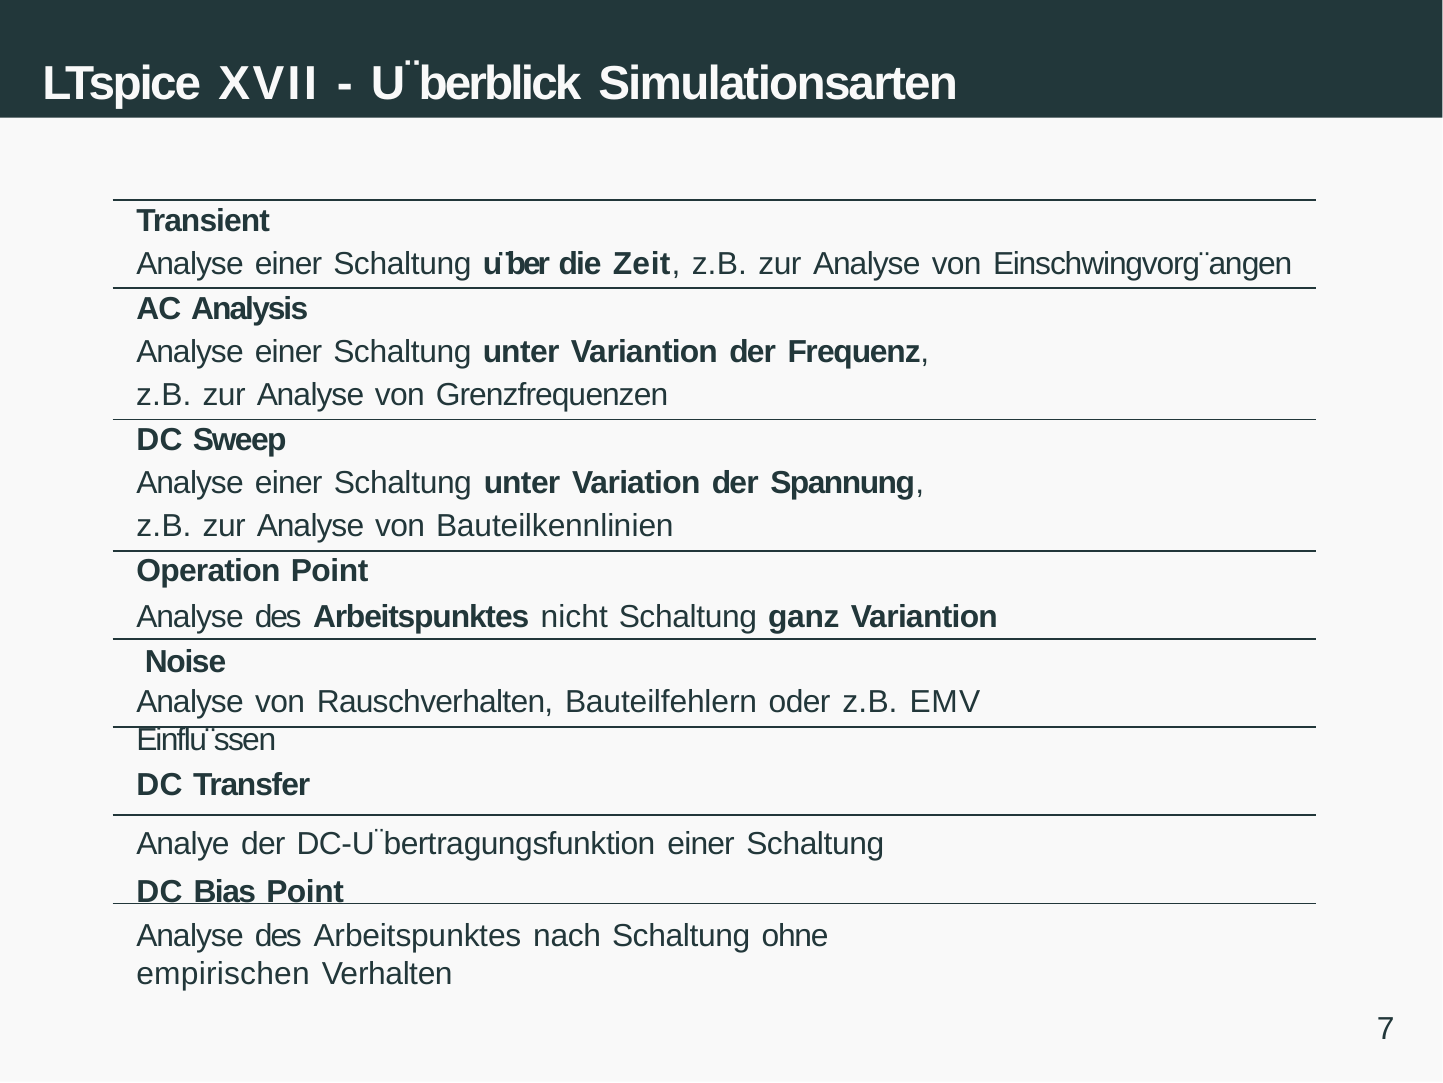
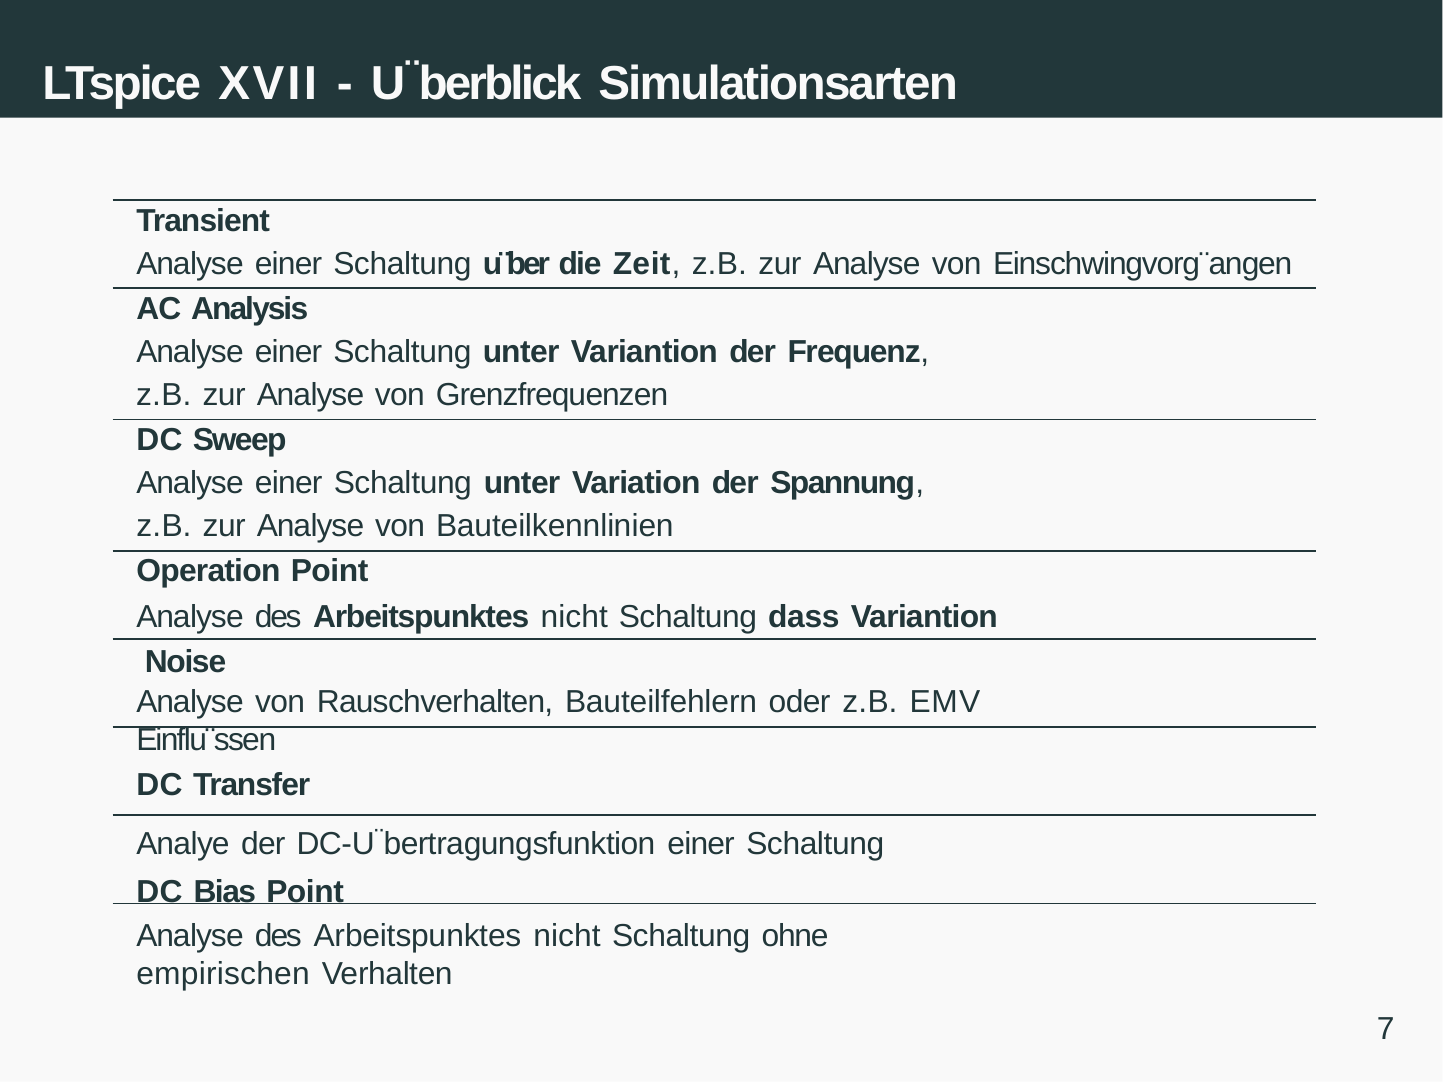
ganz: ganz -> dass (804, 617)
nach: nach -> nicht (567, 936)
